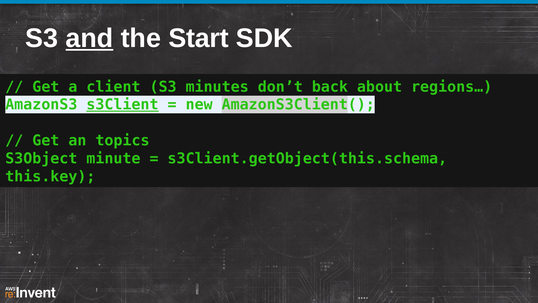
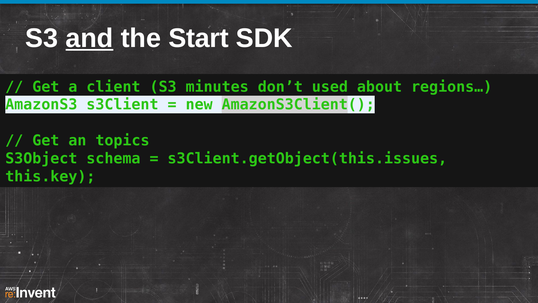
back: back -> used (330, 87)
s3Client underline: present -> none (122, 105)
minute: minute -> schema (113, 158)
s3Client.getObject(this.schema: s3Client.getObject(this.schema -> s3Client.getObject(this.issues (307, 158)
